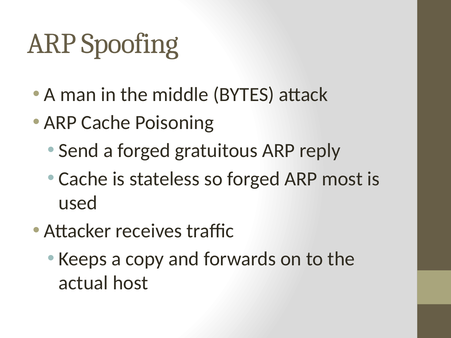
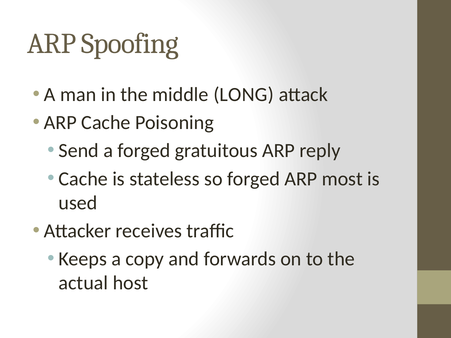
BYTES: BYTES -> LONG (244, 95)
